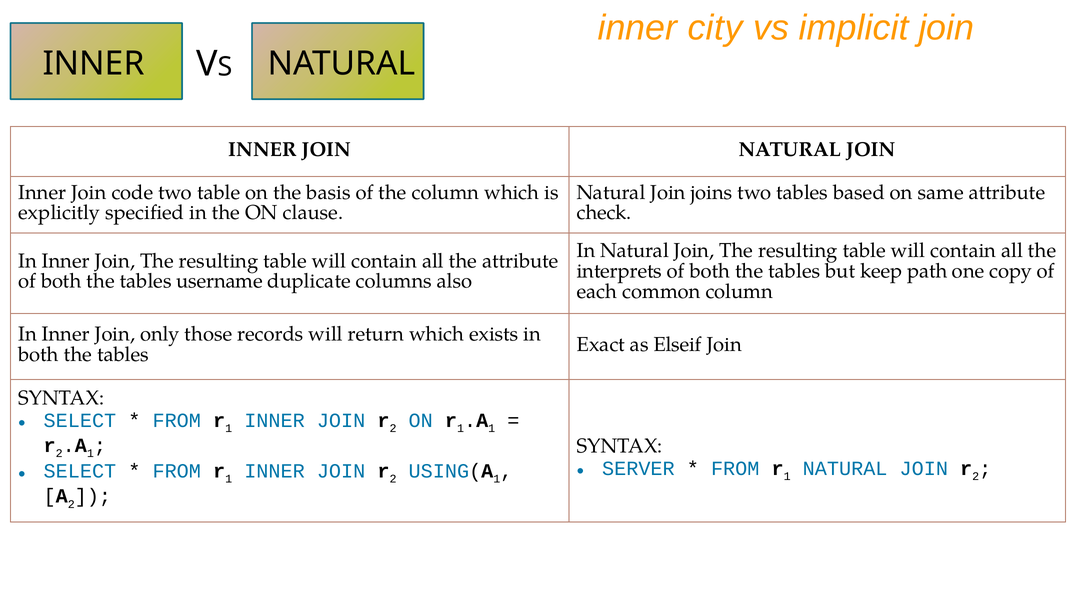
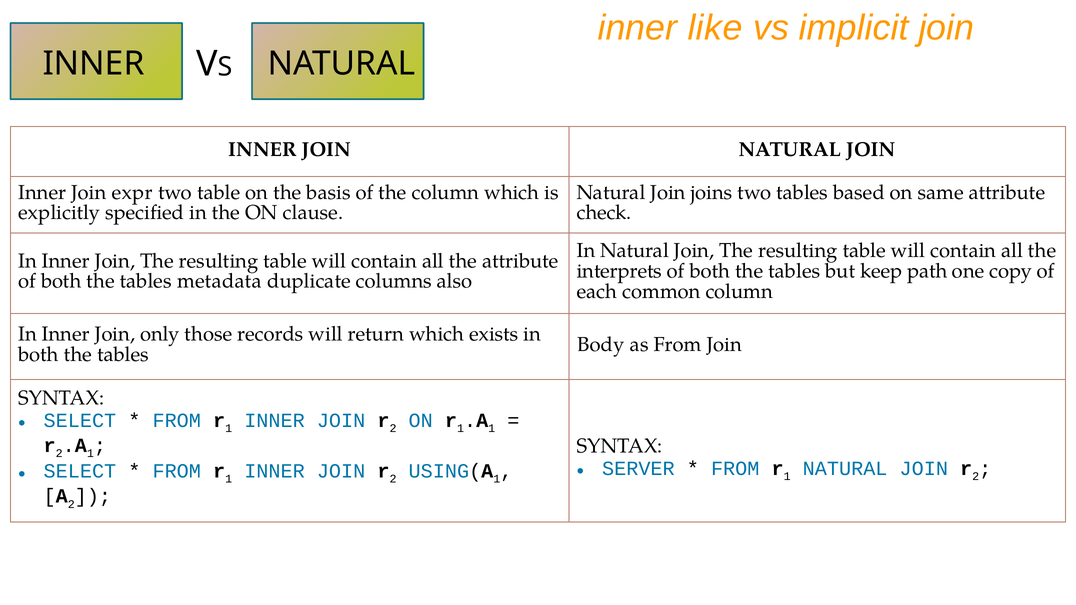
city: city -> like (715, 28)
code: code -> expr (132, 193)
username: username -> metadata (219, 281)
Exact: Exact -> Body (601, 345)
as Elseif: Elseif -> From (678, 345)
